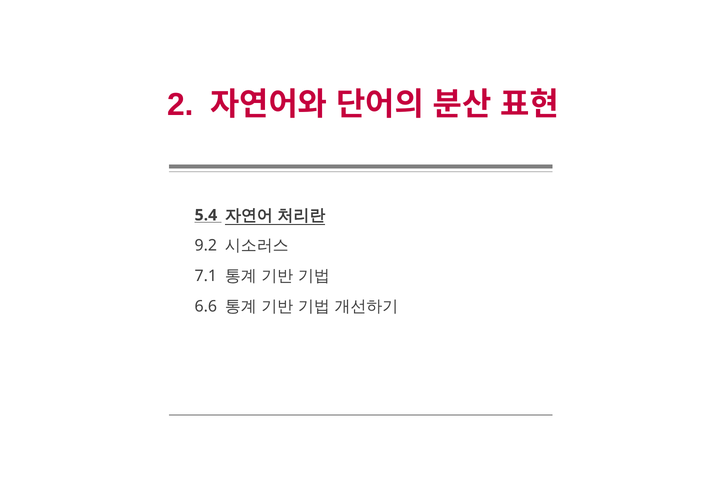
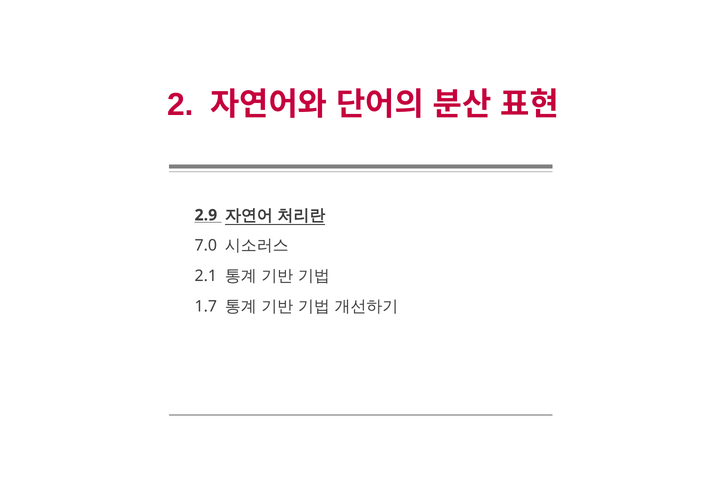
5.4: 5.4 -> 2.9 (206, 215)
9.2: 9.2 -> 7.0 (206, 245)
7.1: 7.1 -> 2.1 (206, 276)
6.6: 6.6 -> 1.7 (206, 306)
